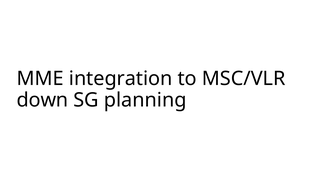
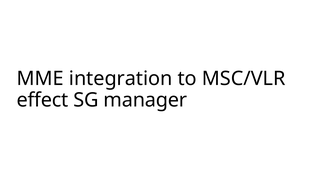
down: down -> effect (42, 100)
planning: planning -> manager (145, 100)
